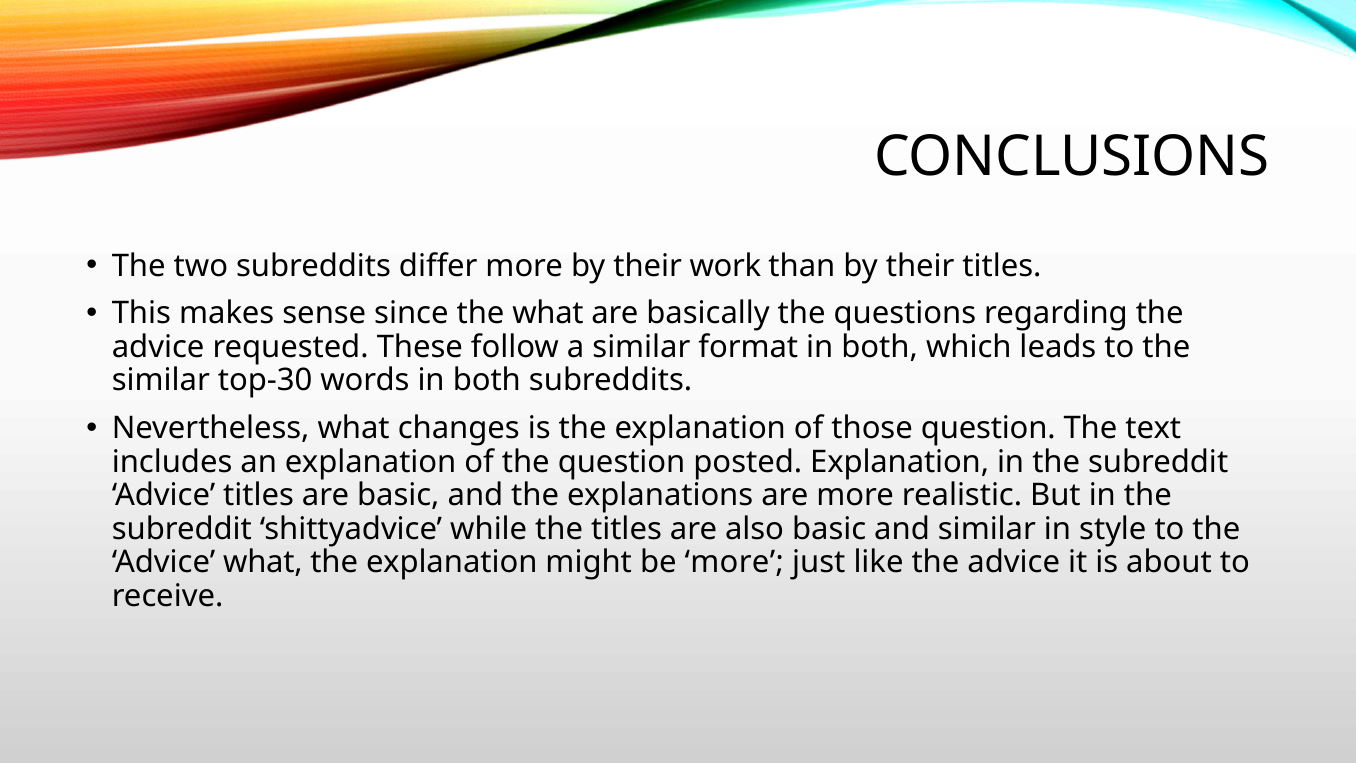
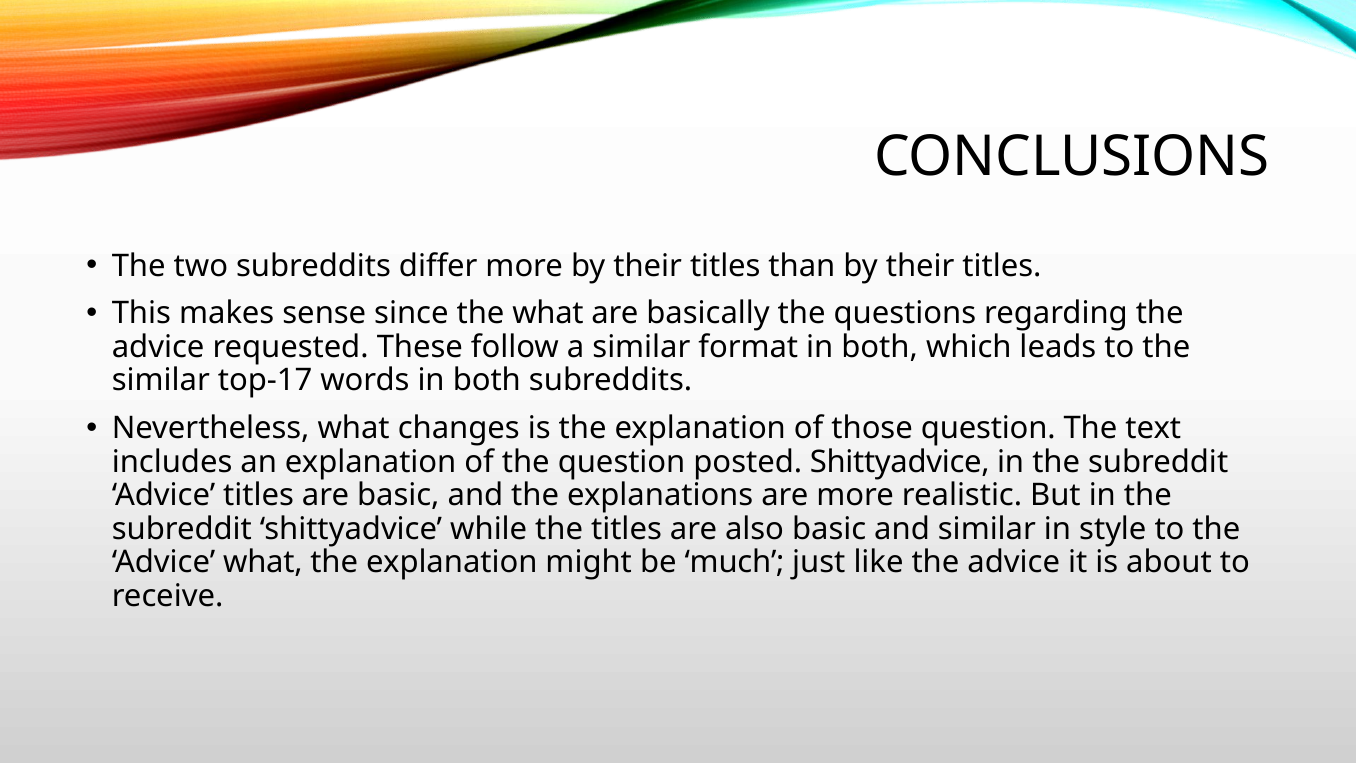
more by their work: work -> titles (725, 266)
top-30: top-30 -> top-17 (265, 381)
posted Explanation: Explanation -> Shittyadvice (900, 462)
be more: more -> much (735, 562)
